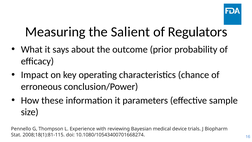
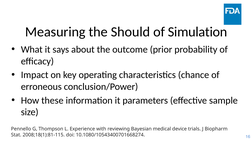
Salient: Salient -> Should (130, 32)
Regulators: Regulators -> Simulation (198, 32)
